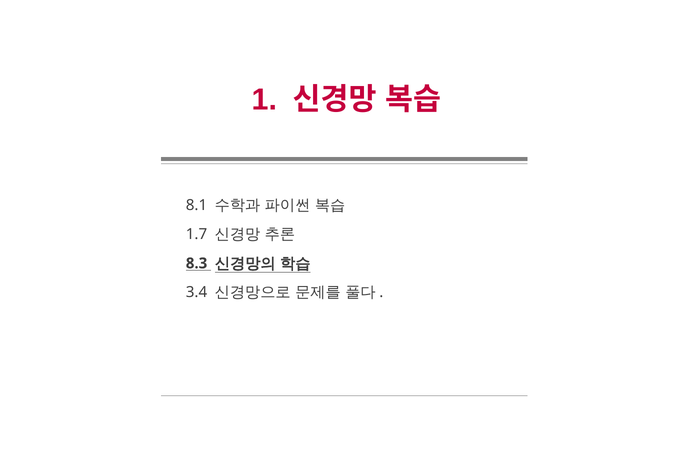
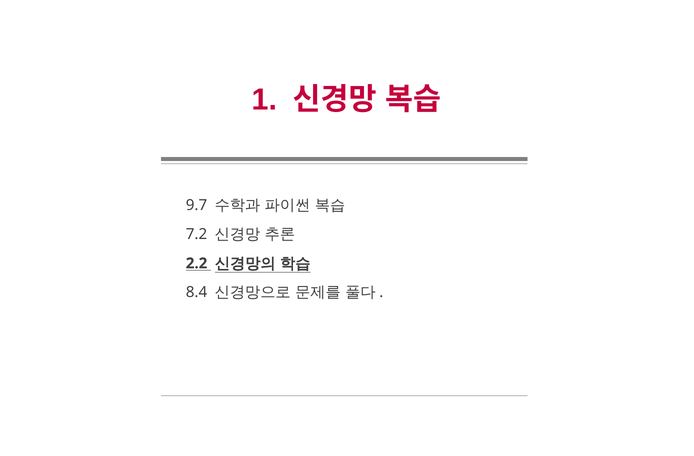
8.1: 8.1 -> 9.7 (196, 205)
1.7: 1.7 -> 7.2 (196, 234)
8.3: 8.3 -> 2.2 (197, 263)
3.4: 3.4 -> 8.4 (196, 292)
